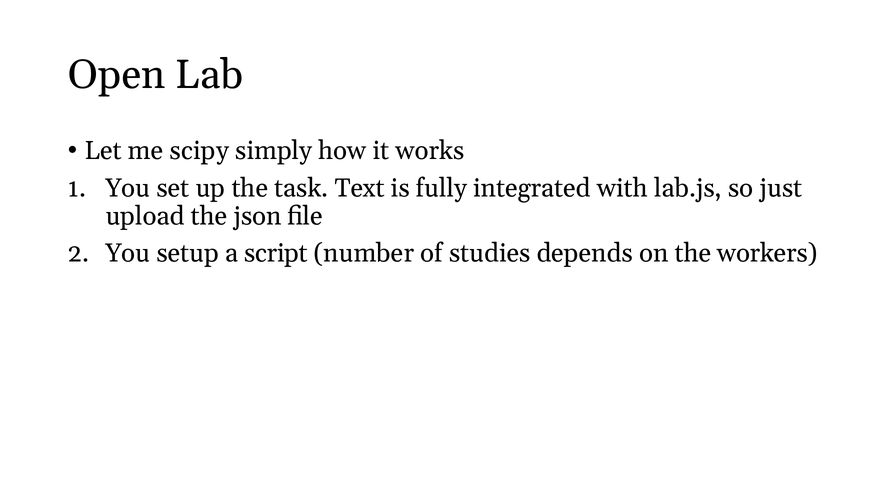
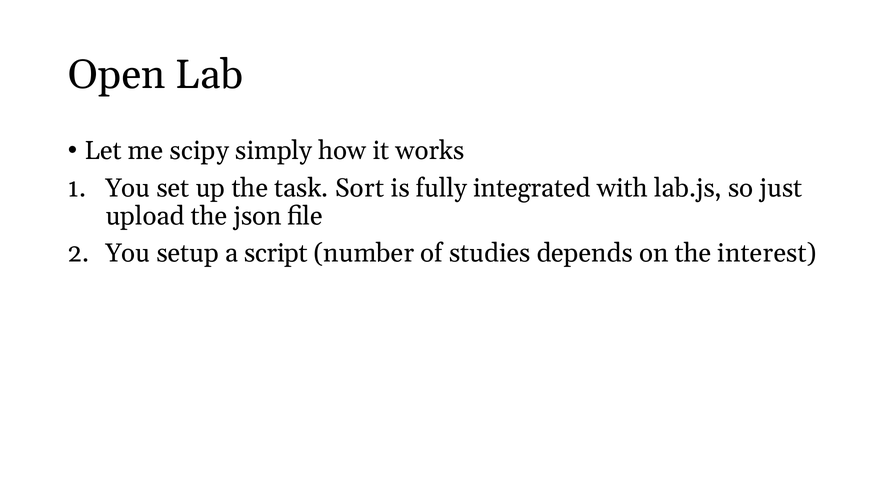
Text: Text -> Sort (360, 188)
workers: workers -> interest (767, 253)
